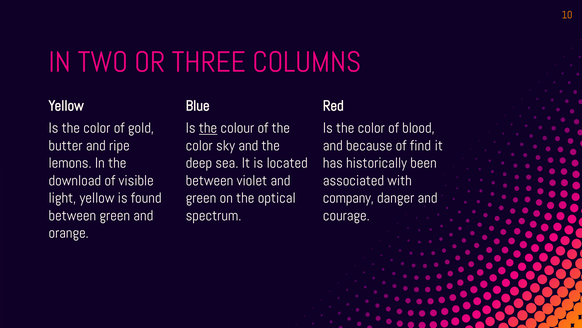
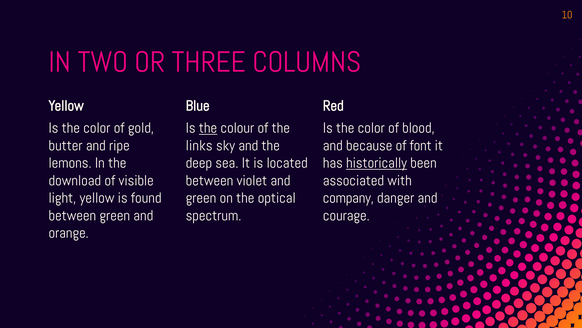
color: color -> links (199, 145)
find: find -> font (421, 145)
historically underline: none -> present (377, 163)
